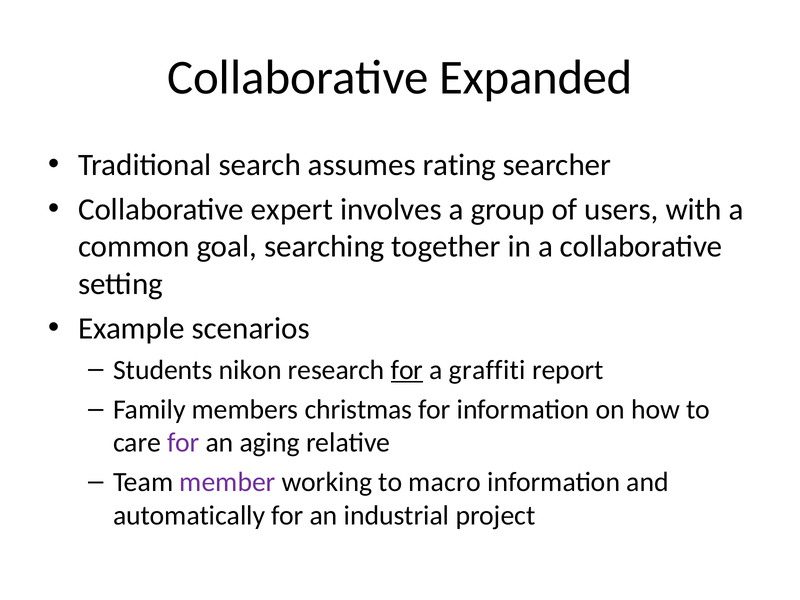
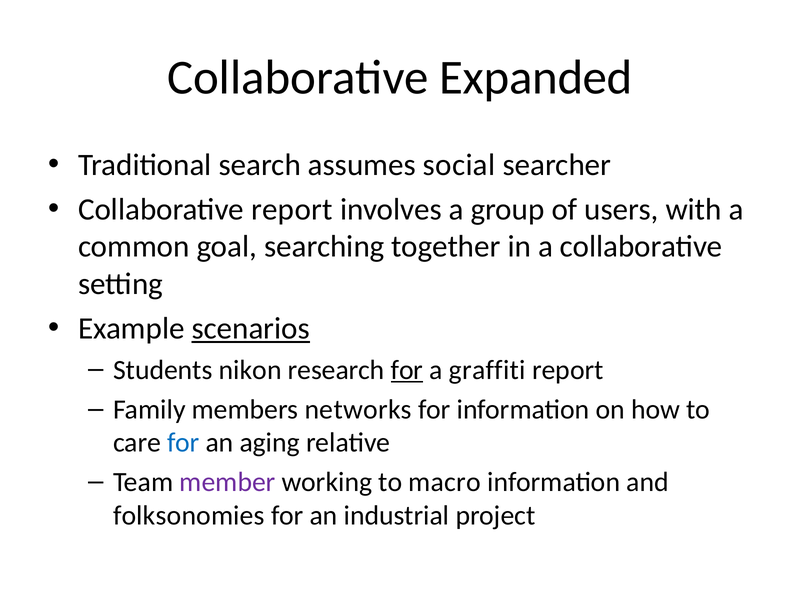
rating: rating -> social (459, 165)
Collaborative expert: expert -> report (292, 209)
scenarios underline: none -> present (251, 329)
christmas: christmas -> networks (358, 409)
for colour: purple -> blue (183, 443)
automatically: automatically -> folksonomies (189, 516)
